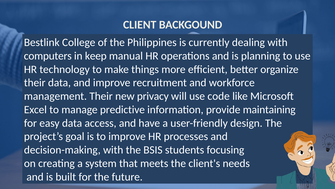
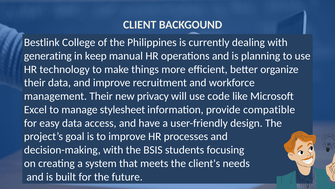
computers: computers -> generating (48, 56)
predictive: predictive -> stylesheet (122, 109)
maintaining: maintaining -> compatible (269, 109)
